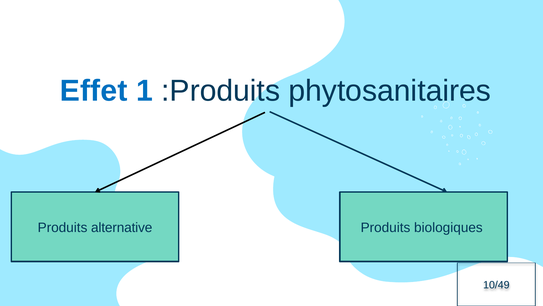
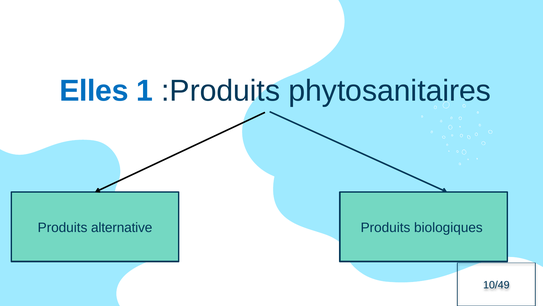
Effet: Effet -> Elles (94, 91)
